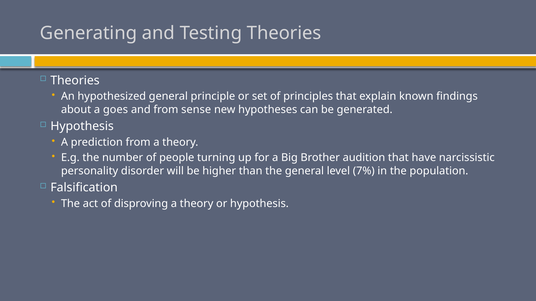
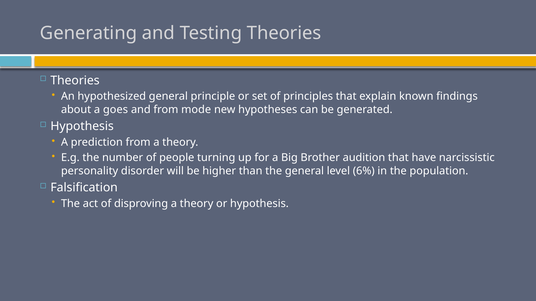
sense: sense -> mode (196, 110)
7%: 7% -> 6% (364, 171)
